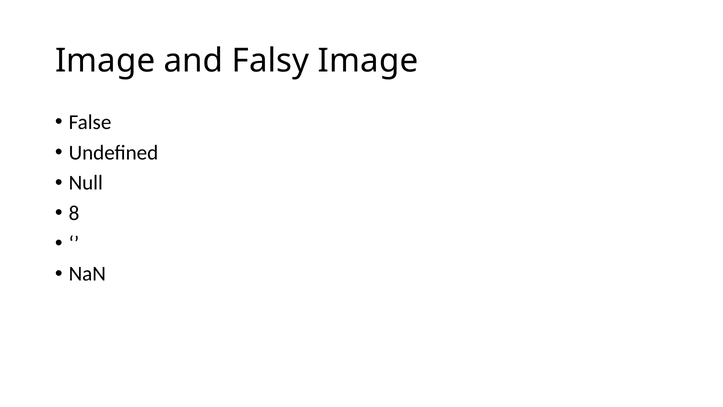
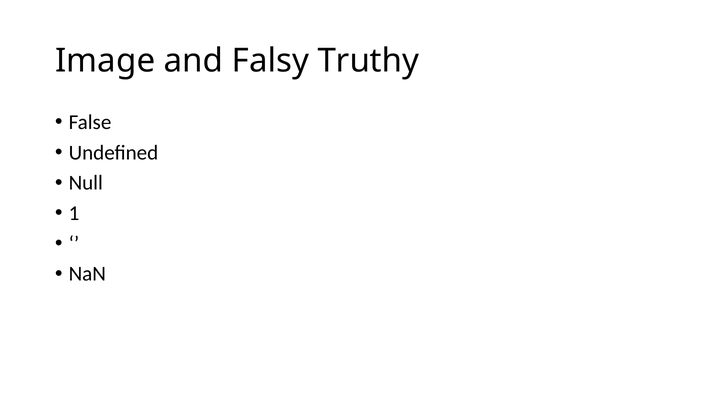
Falsy Image: Image -> Truthy (368, 61)
8: 8 -> 1 (74, 213)
